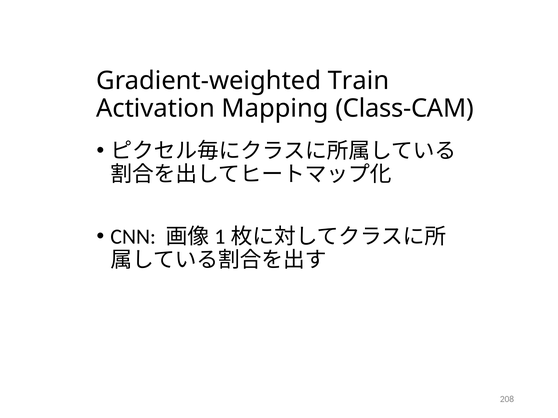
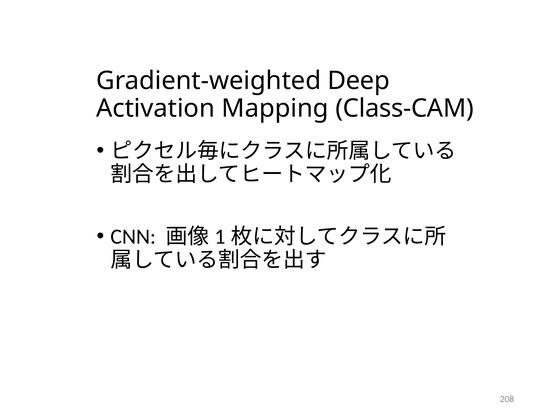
Train: Train -> Deep (359, 81)
